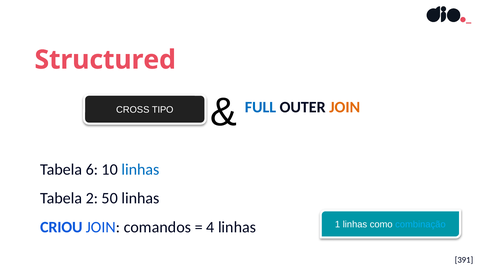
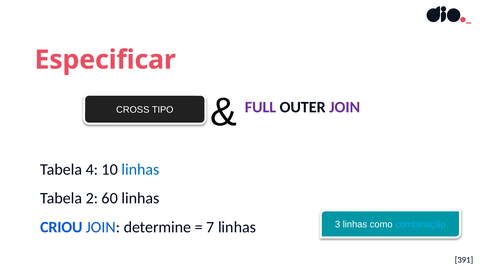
Structured: Structured -> Especificar (105, 60)
FULL colour: blue -> purple (260, 107)
JOIN colour: orange -> purple (345, 107)
6: 6 -> 4 (92, 170)
50: 50 -> 60 (110, 198)
comandos: comandos -> determine (157, 227)
4: 4 -> 7 (210, 227)
1: 1 -> 3 (338, 225)
